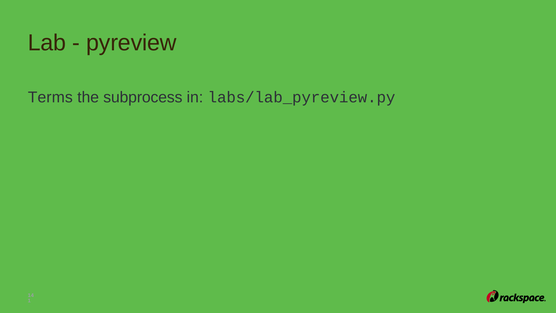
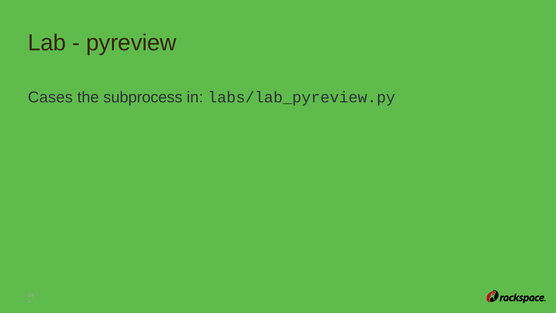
Terms: Terms -> Cases (50, 97)
